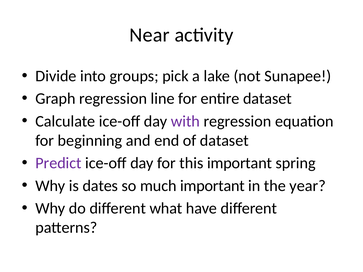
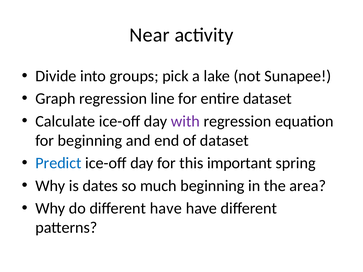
Predict colour: purple -> blue (58, 163)
much important: important -> beginning (212, 186)
year: year -> area (308, 186)
different what: what -> have (166, 208)
